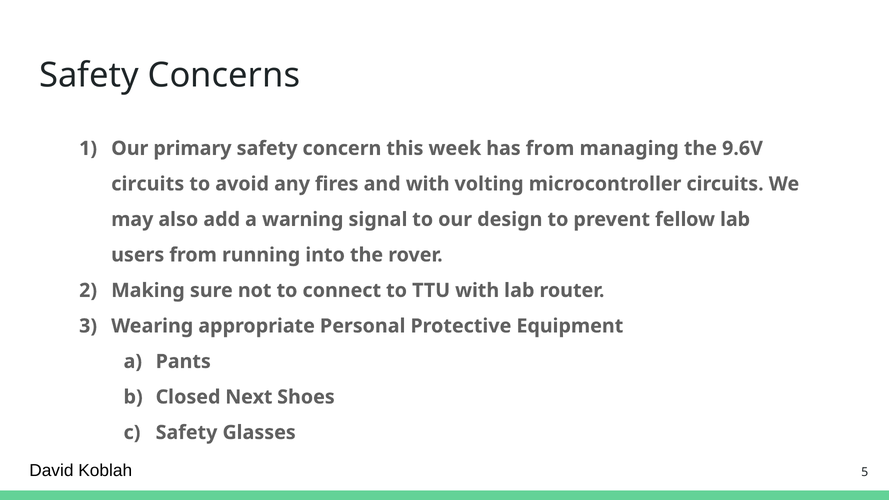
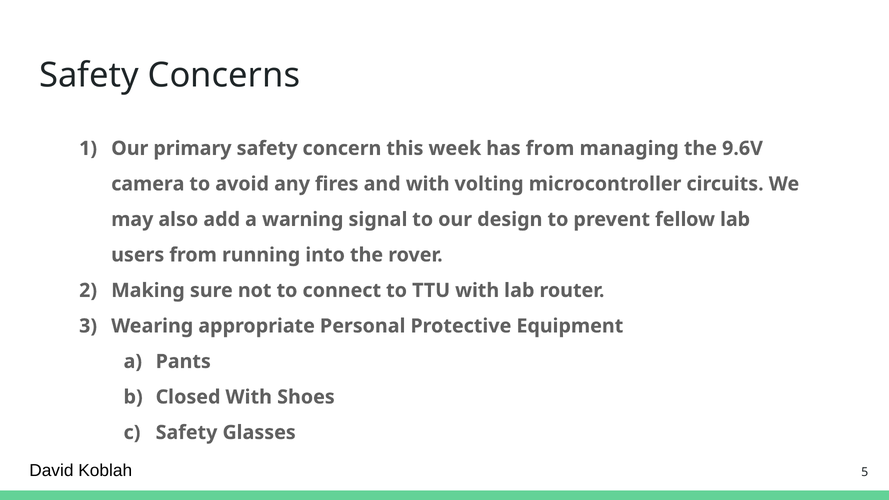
circuits: circuits -> camera (148, 184)
Closed Next: Next -> With (249, 397)
